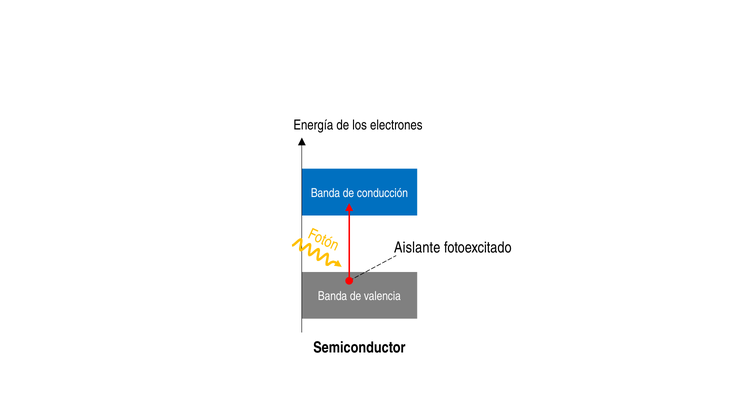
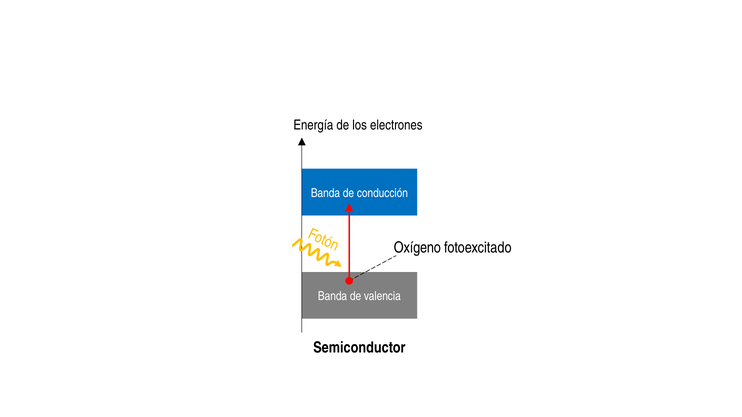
Aislante: Aislante -> Oxígeno (417, 248)
